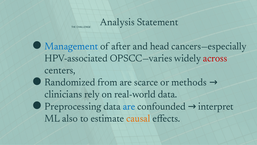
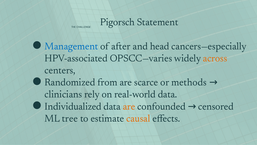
Analysis: Analysis -> Pigorsch (117, 22)
across colour: red -> orange (215, 58)
Preprocessing: Preprocessing -> Individualized (73, 106)
are colour: blue -> orange (129, 106)
interpret: interpret -> censored (216, 106)
also: also -> tree (70, 118)
